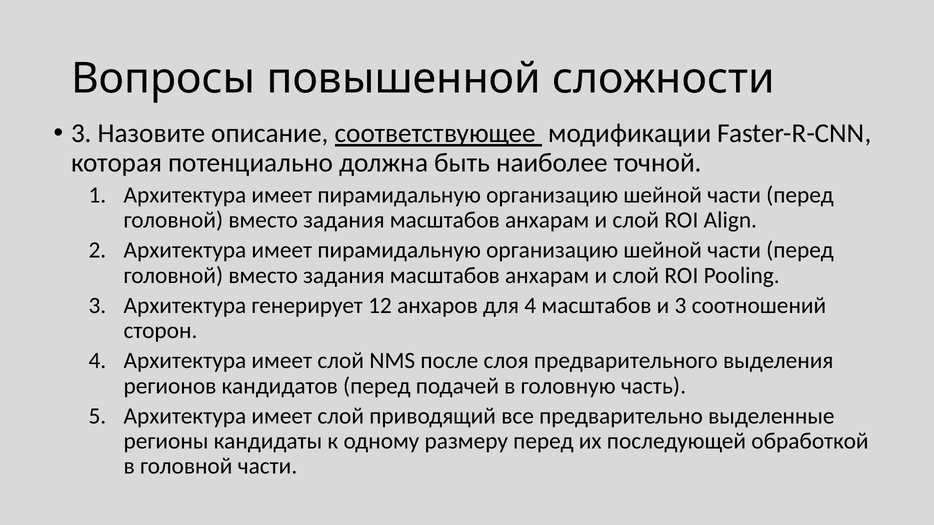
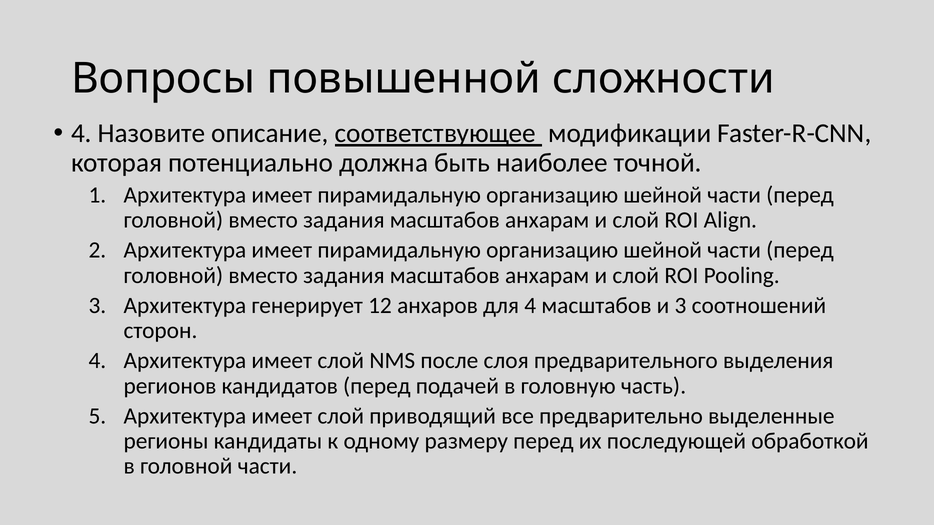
3: 3 -> 4 (81, 134)
